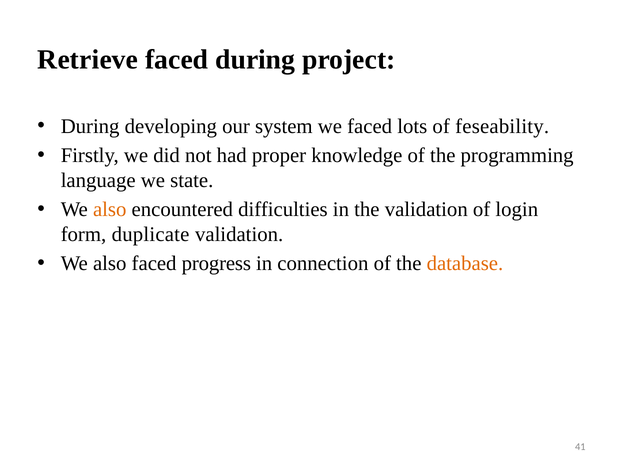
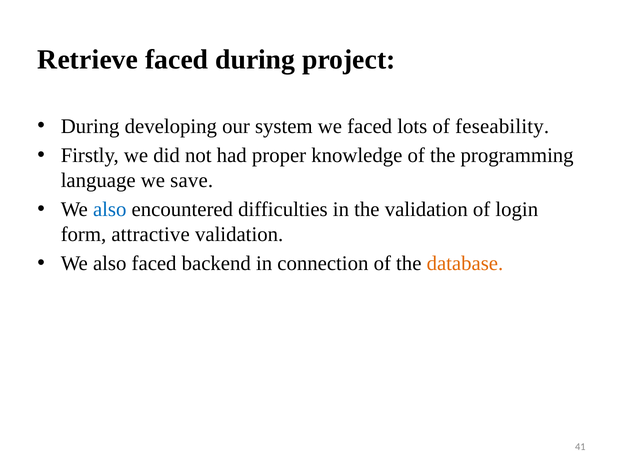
state: state -> save (192, 180)
also colour: orange -> blue (110, 209)
duplicate: duplicate -> attractive (151, 234)
progress: progress -> backend (216, 263)
